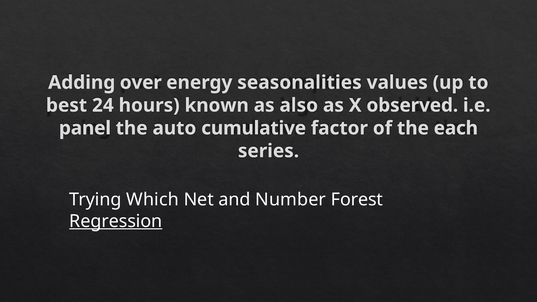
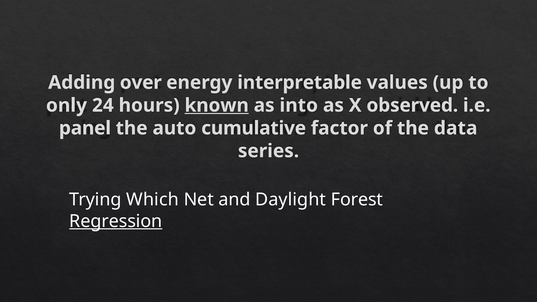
seasonalities: seasonalities -> interpretable (300, 83)
best: best -> only (66, 105)
known underline: none -> present (217, 105)
also: also -> into (299, 105)
each: each -> data (456, 128)
Number: Number -> Daylight (291, 200)
